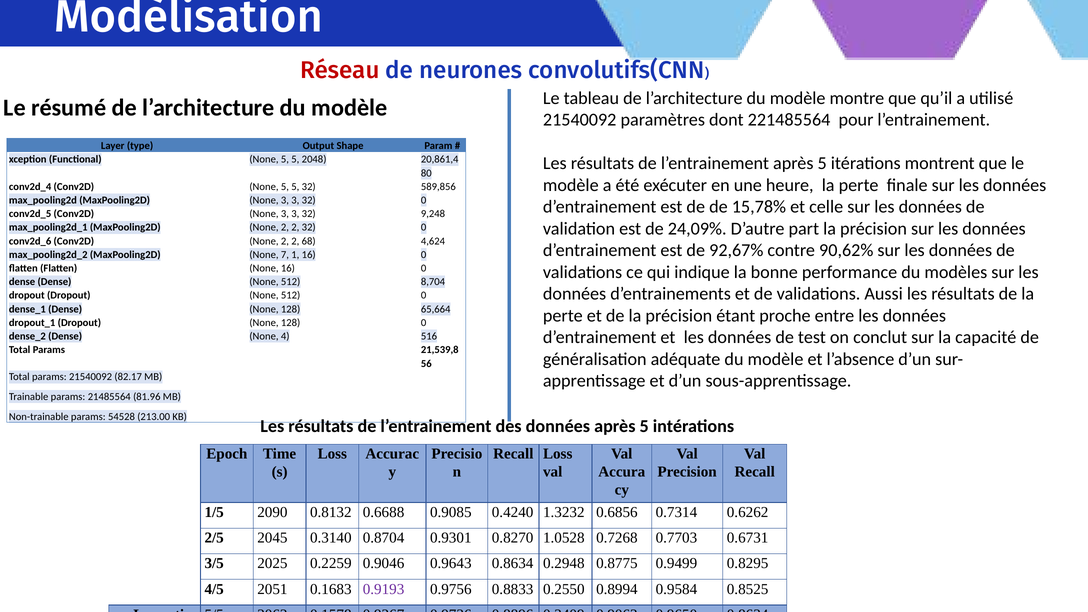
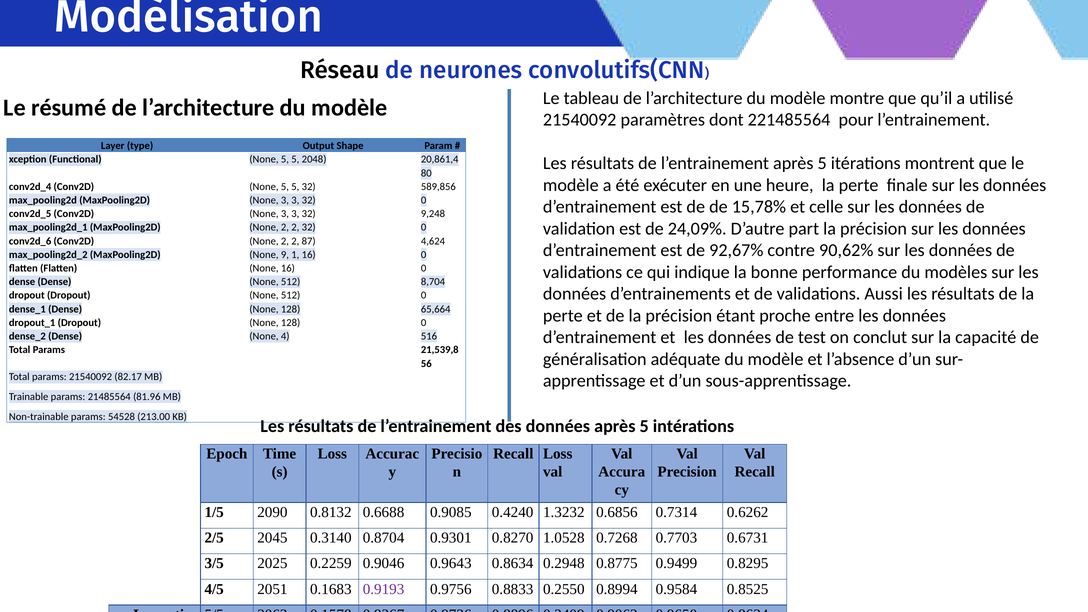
Réseau colour: red -> black (340, 70)
68: 68 -> 87 (309, 241)
7: 7 -> 9 (285, 255)
